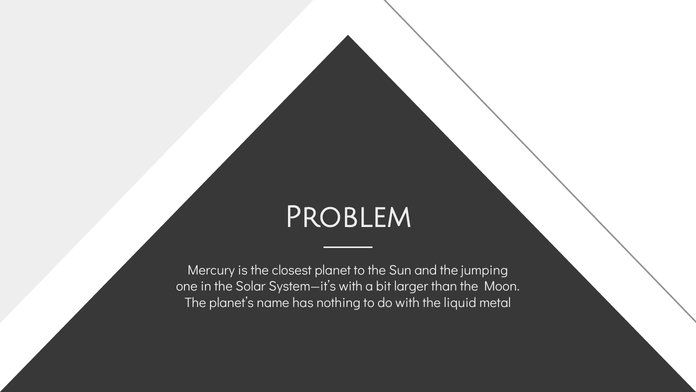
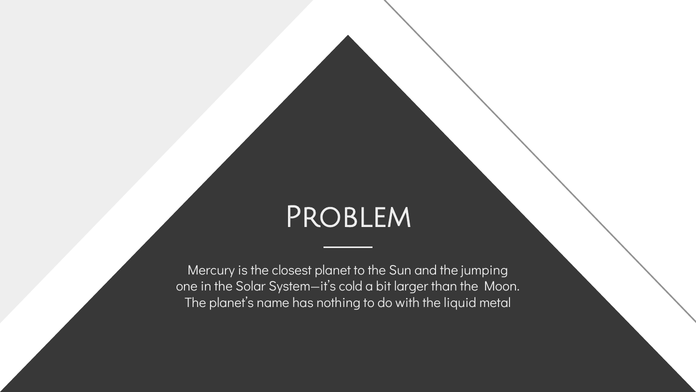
System—it’s with: with -> cold (351, 286)
